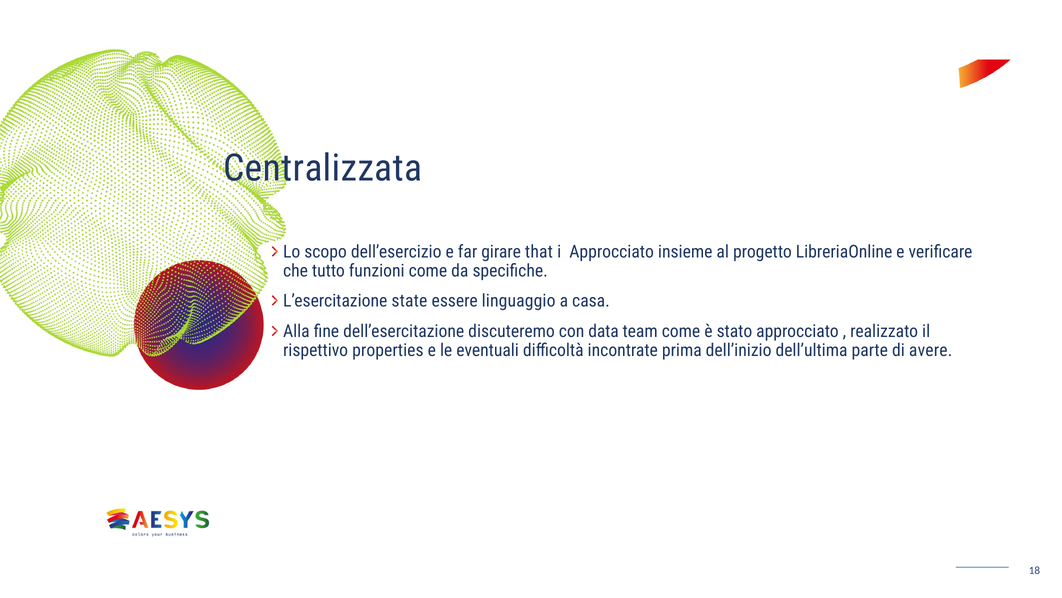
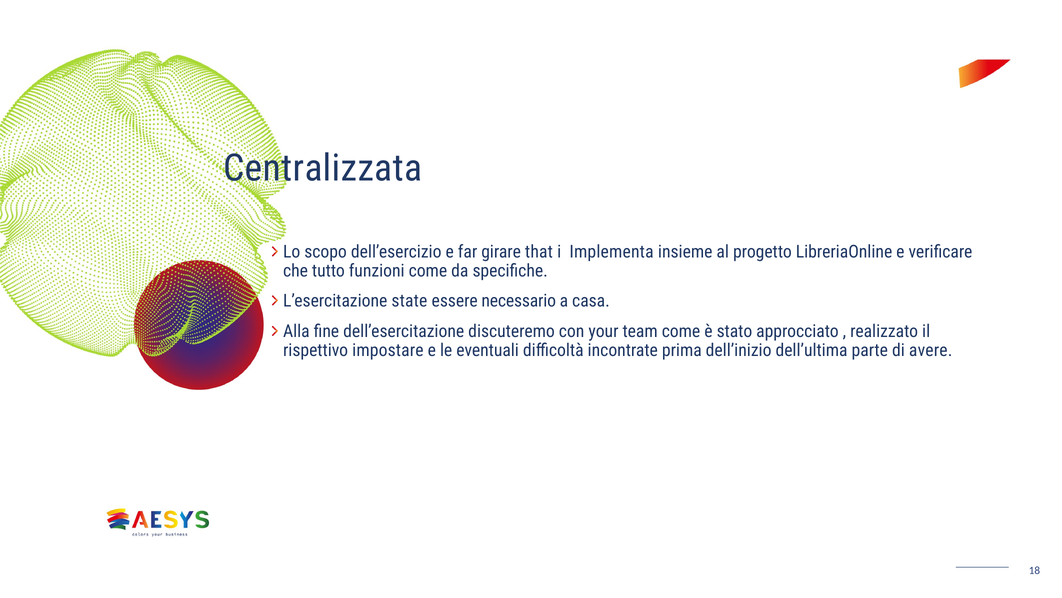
i Approcciato: Approcciato -> Implementa (612, 252)
linguaggio: linguaggio -> necessario (519, 301)
data: data -> your (603, 331)
properties: properties -> impostare (388, 350)
